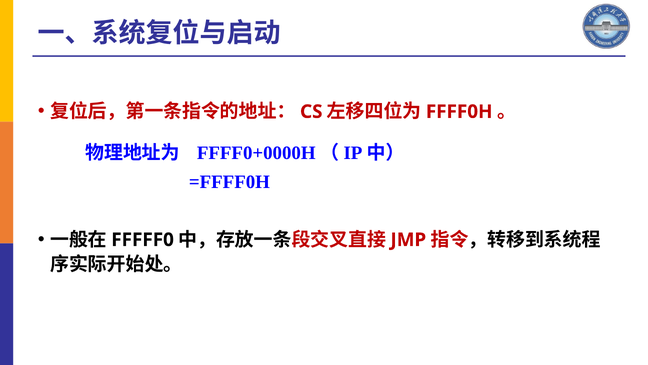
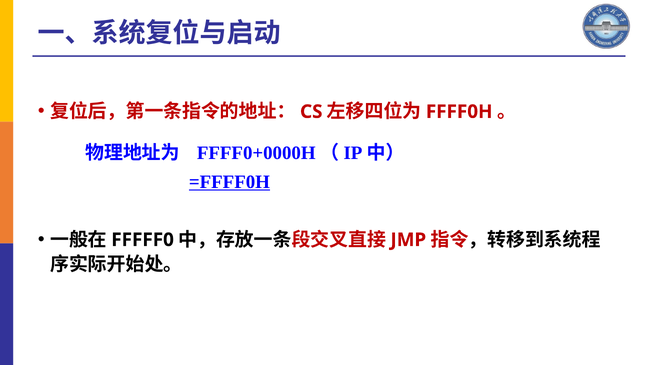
=FFFF0H underline: none -> present (229, 182)
